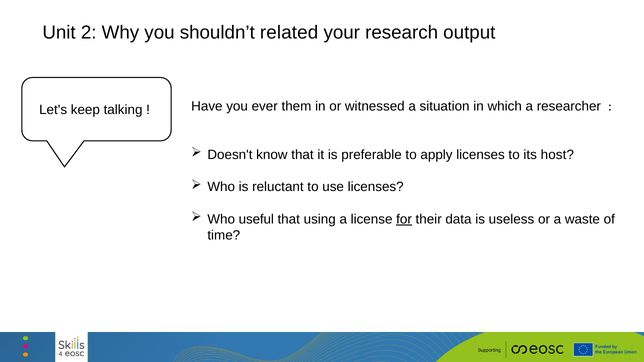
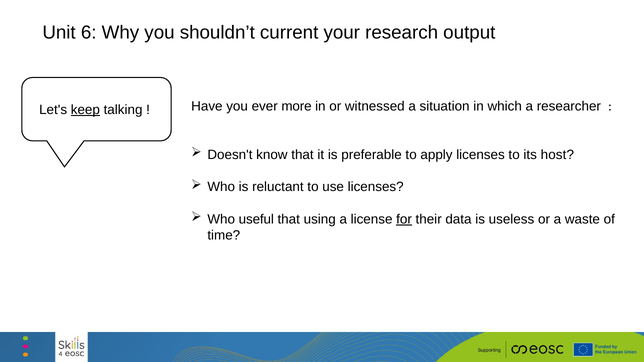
2: 2 -> 6 (89, 32)
related: related -> current (289, 32)
keep underline: none -> present (85, 110)
them: them -> more (297, 107)
